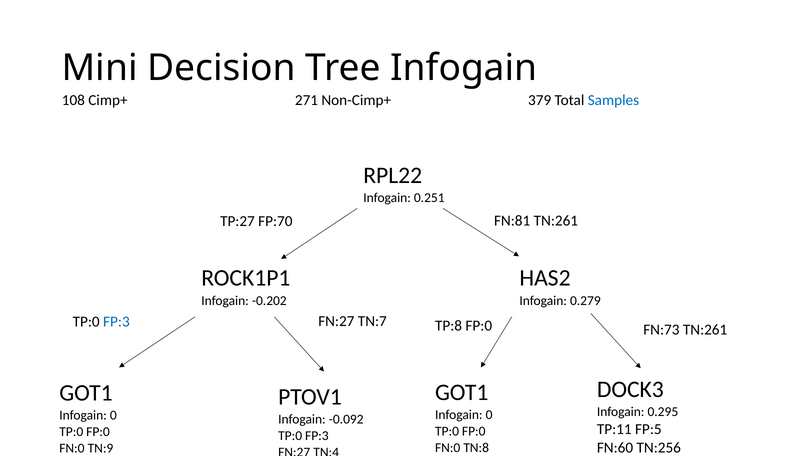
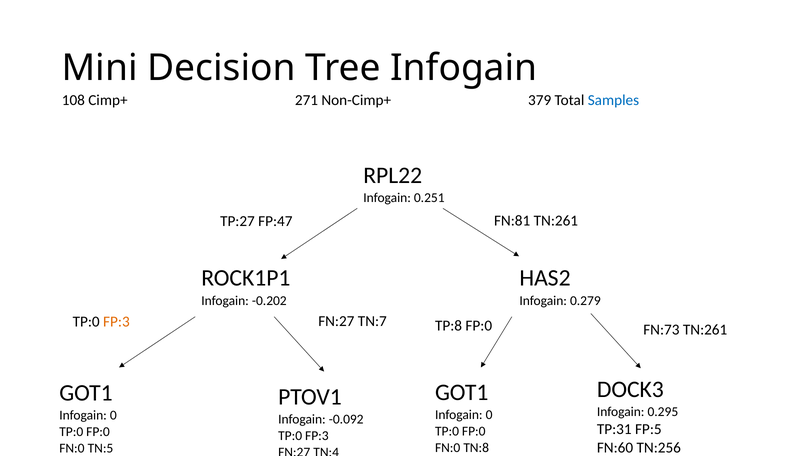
FP:70: FP:70 -> FP:47 (275, 222)
FP:3 colour: blue -> orange (116, 322)
TP:11: TP:11 -> TP:31 (614, 430)
TN:9: TN:9 -> TN:5 (100, 449)
